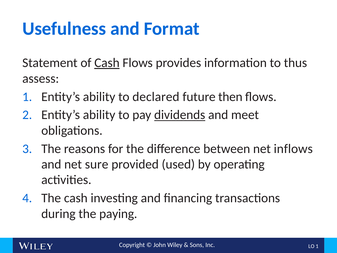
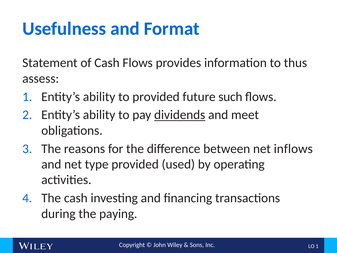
Cash underline: present -> none (107, 63)
to declared: declared -> provided (156, 97)
then: then -> such (230, 97)
sure: sure -> type (97, 164)
